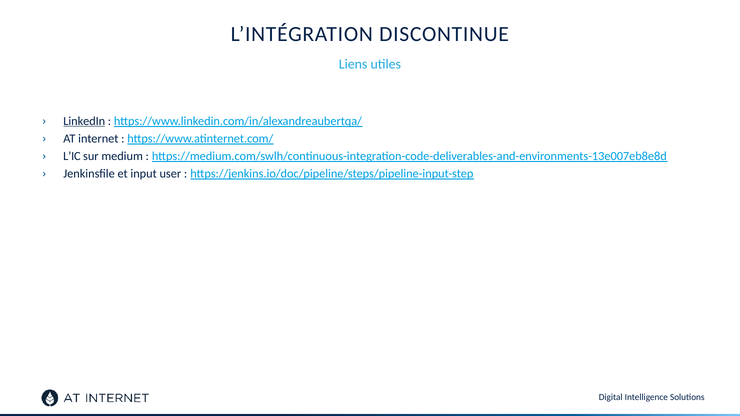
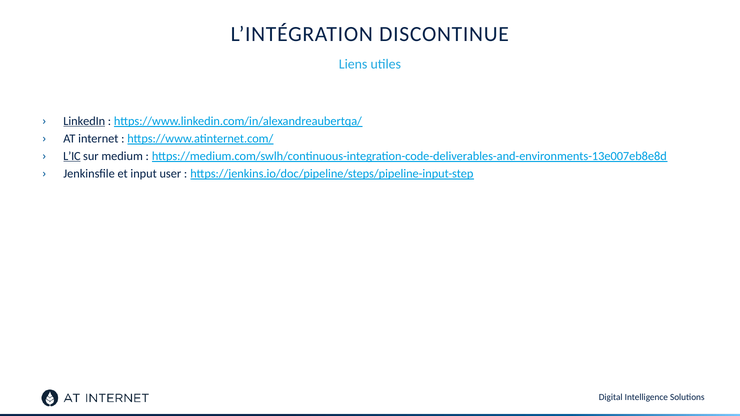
L’IC underline: none -> present (72, 156)
